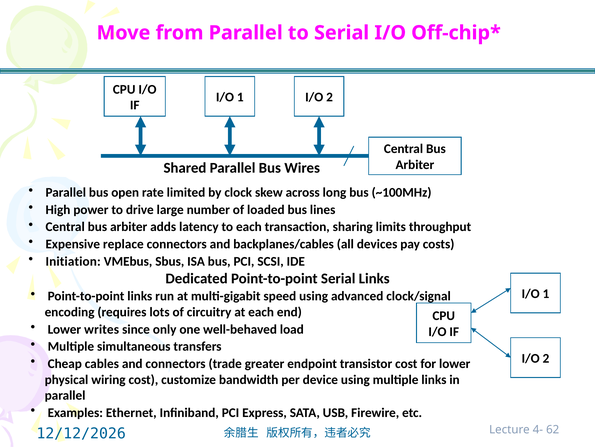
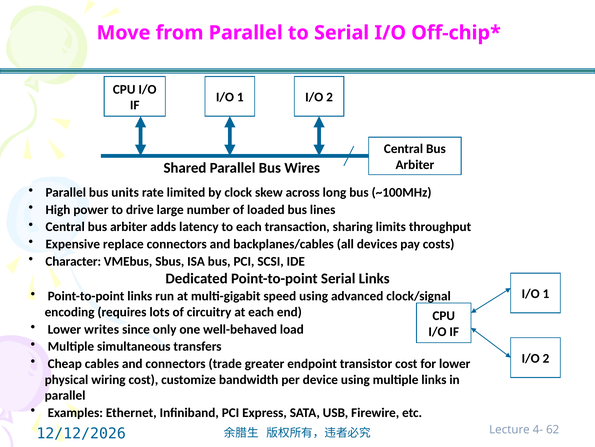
open: open -> units (125, 192)
Initiation: Initiation -> Character (73, 261)
